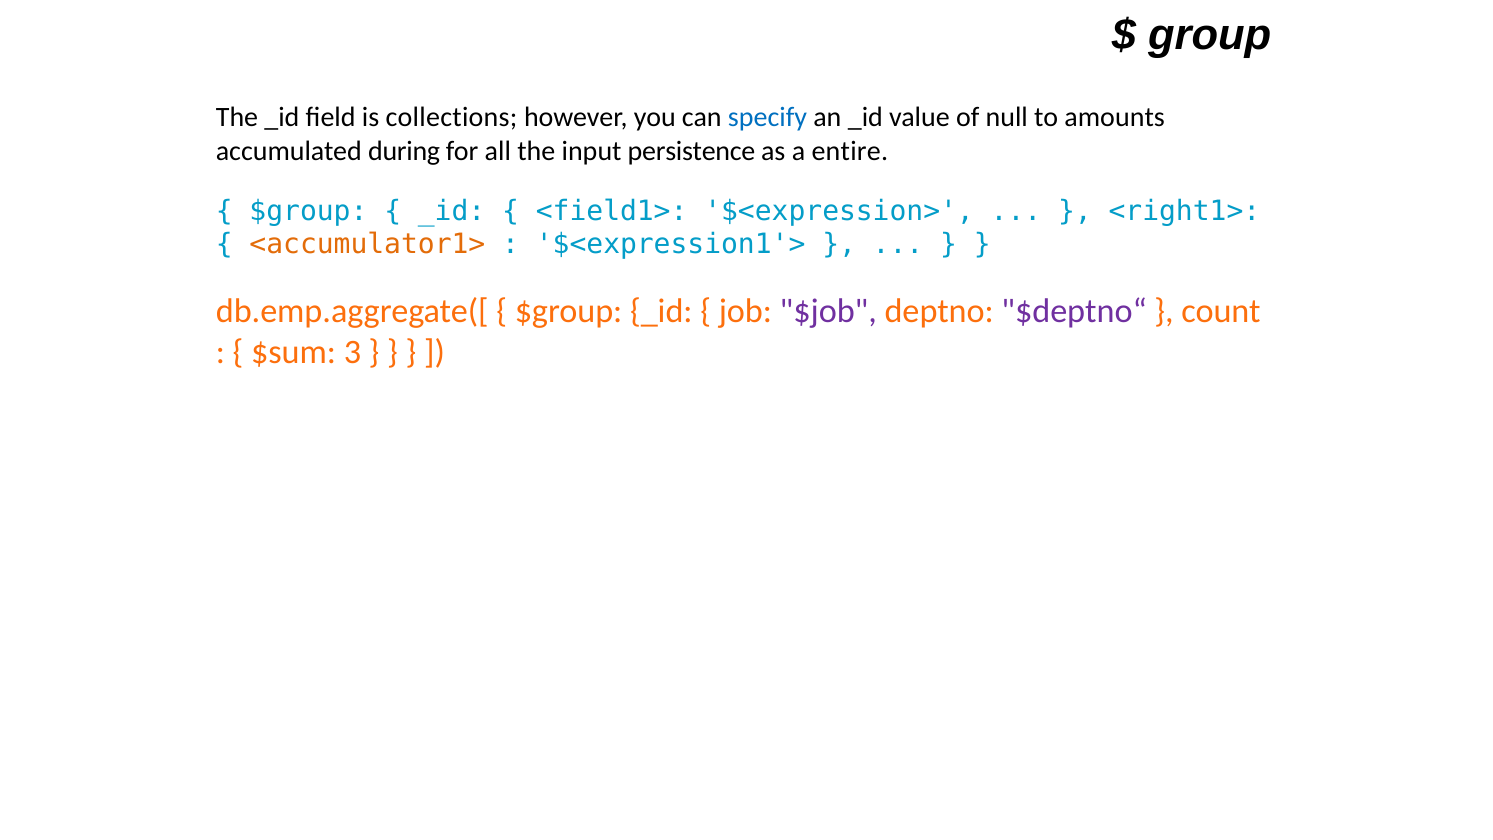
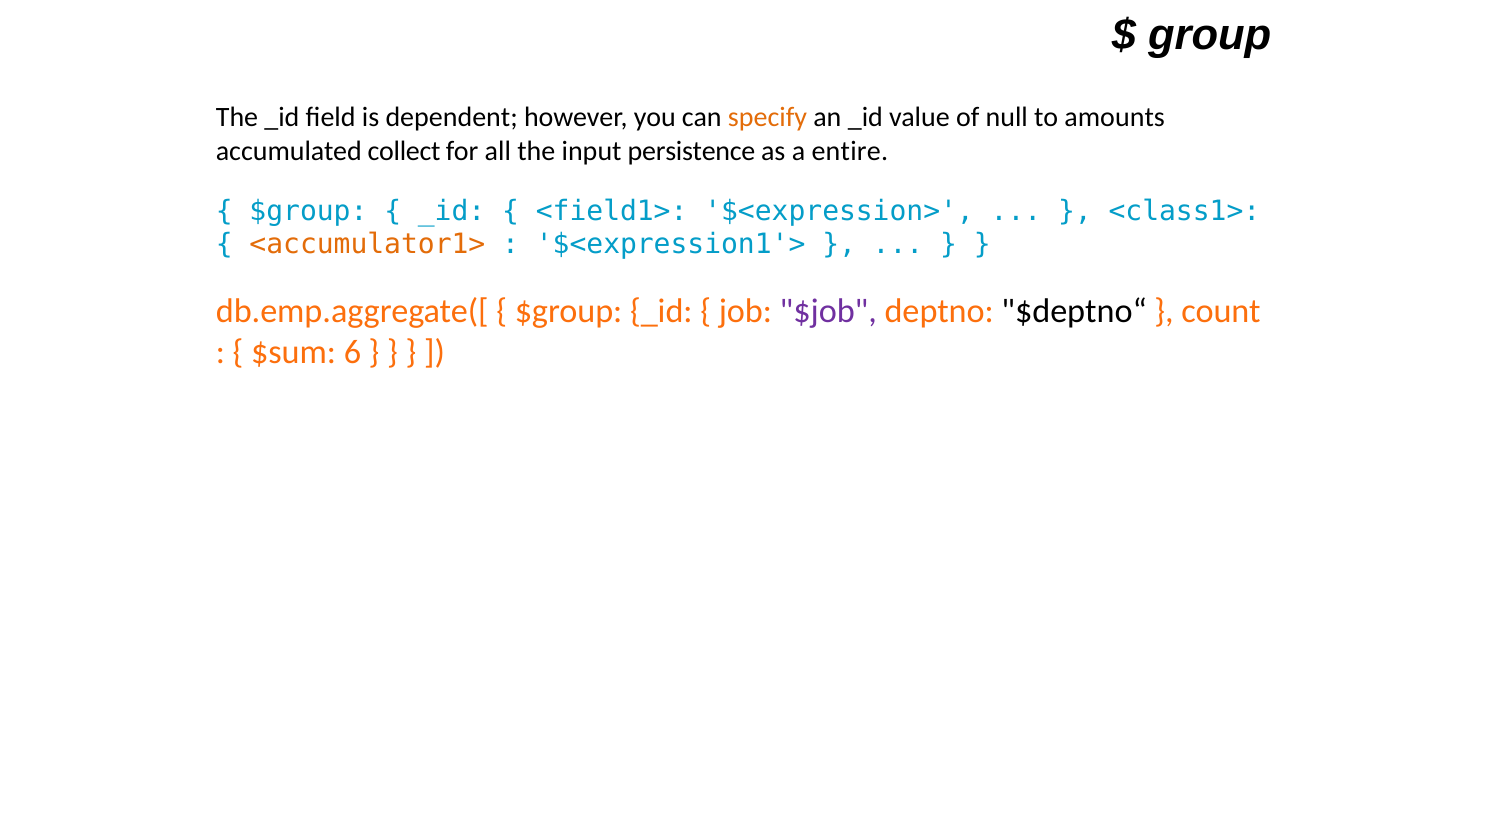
collections: collections -> dependent (452, 118)
specify colour: blue -> orange (768, 118)
during: during -> collect (404, 151)
<right1>: <right1> -> <class1> (1184, 211)
$deptno“ colour: purple -> black (1074, 312)
3: 3 -> 6 (352, 353)
